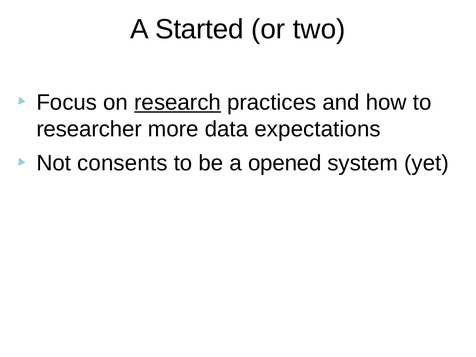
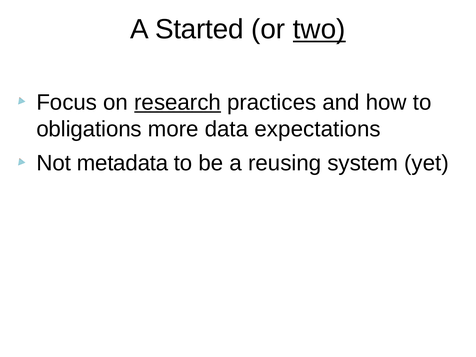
two underline: none -> present (319, 29)
researcher: researcher -> obligations (89, 129)
consents: consents -> metadata (123, 163)
opened: opened -> reusing (285, 163)
